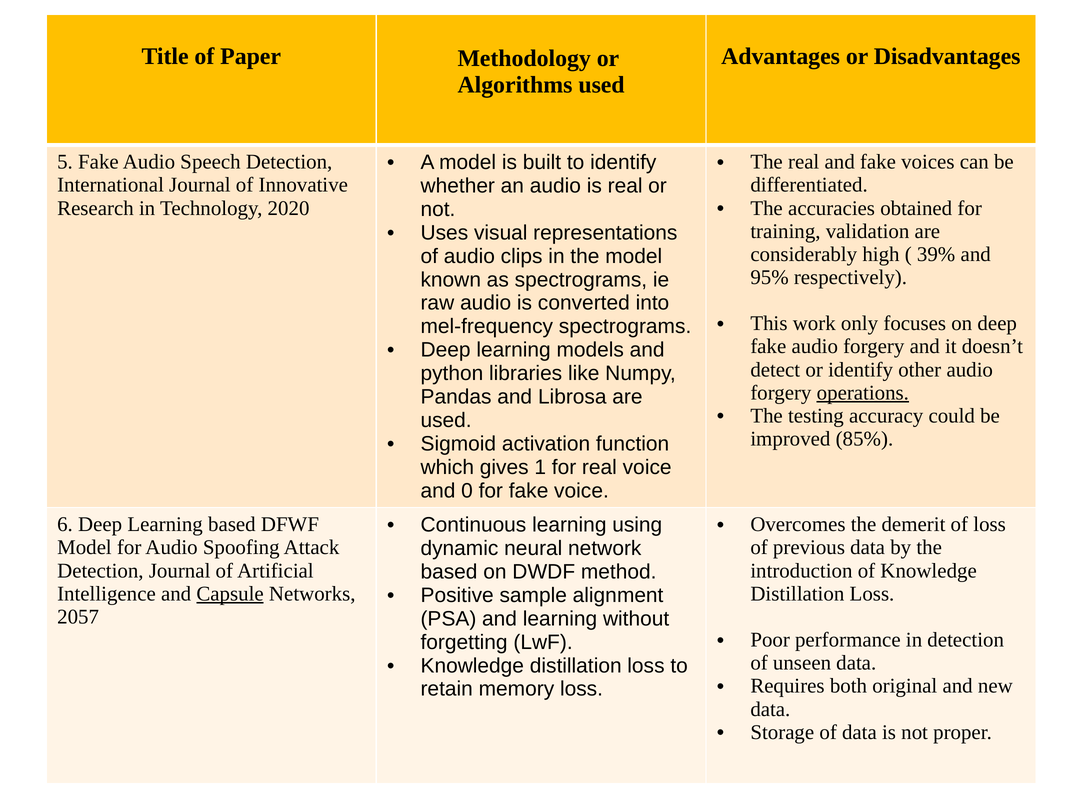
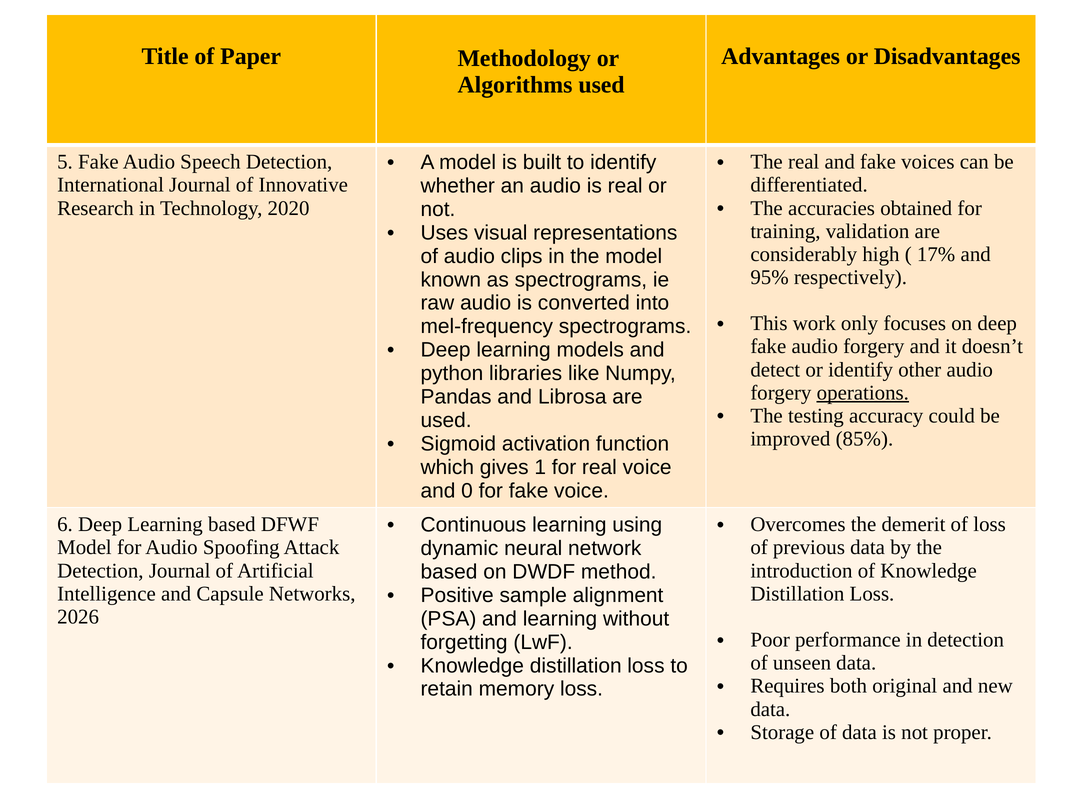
39%: 39% -> 17% (936, 254)
Capsule underline: present -> none (230, 594)
2057: 2057 -> 2026 (78, 617)
